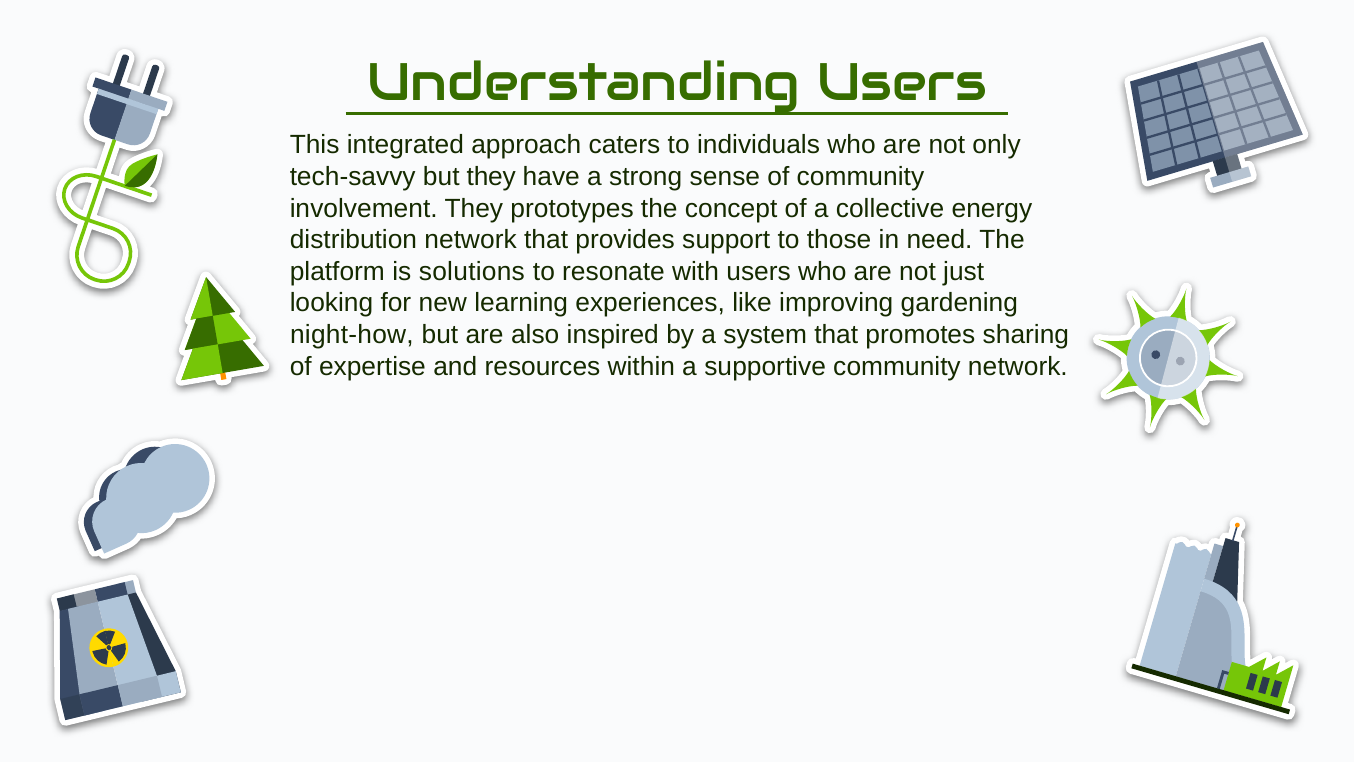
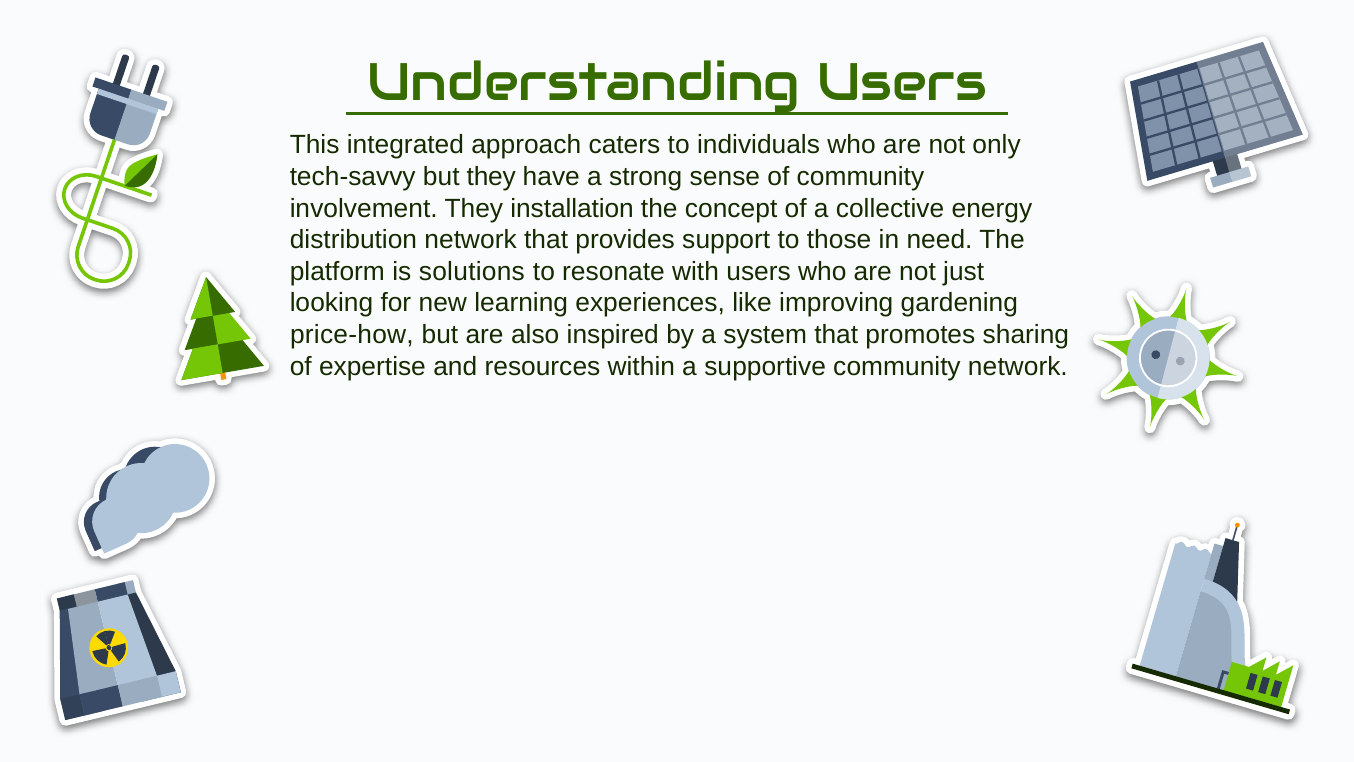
prototypes: prototypes -> installation (572, 208)
night-how: night-how -> price-how (352, 335)
